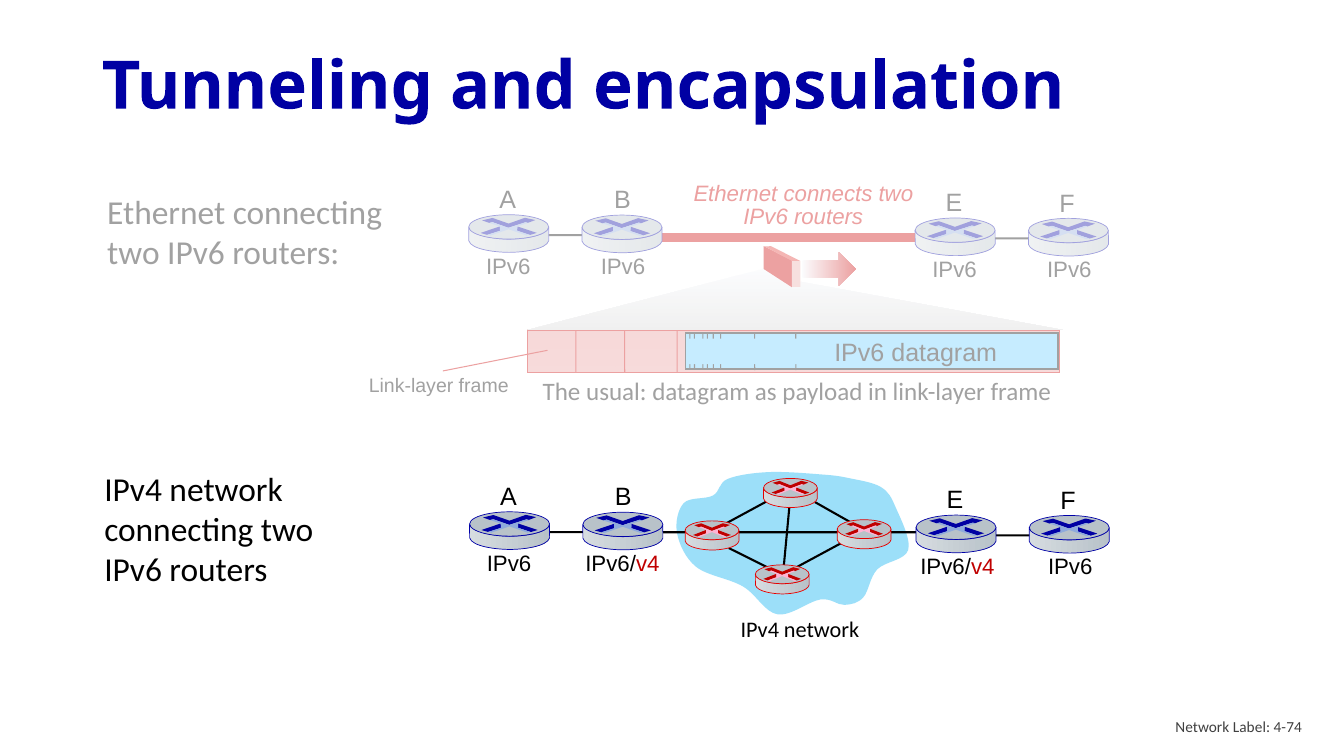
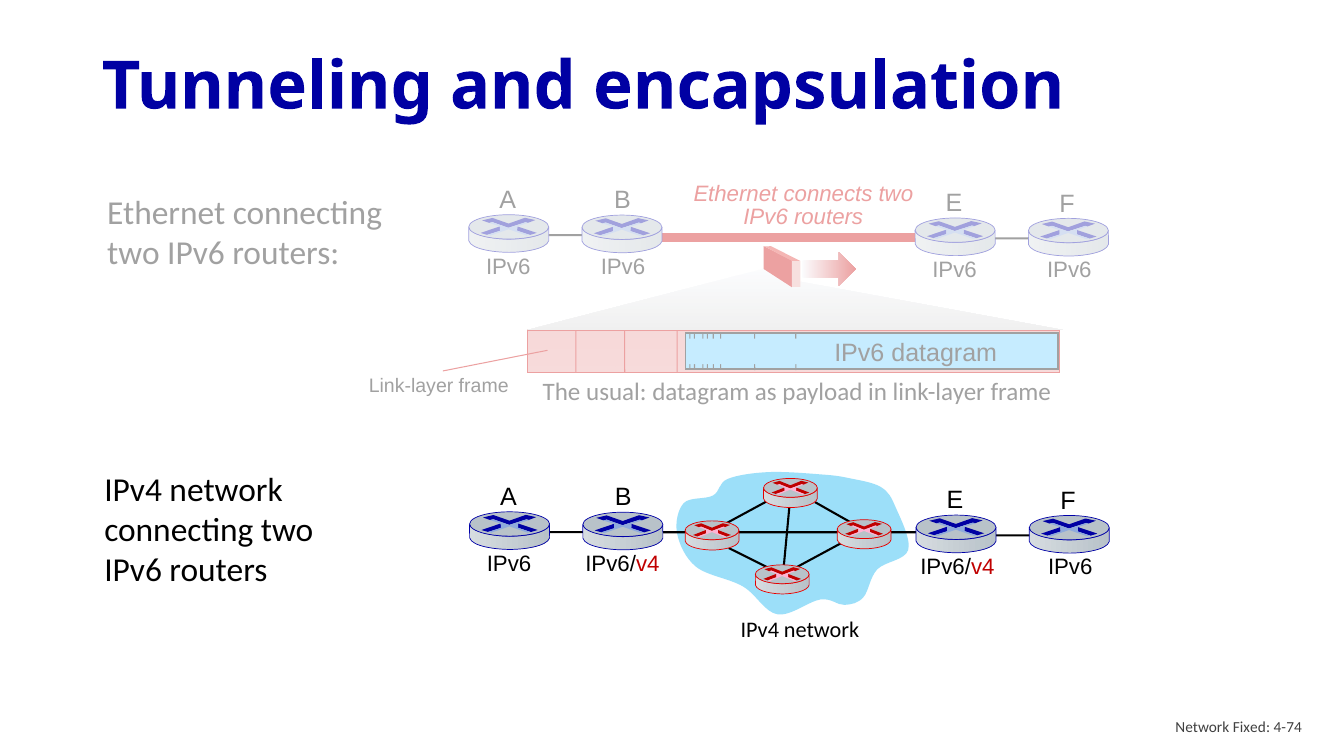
Label: Label -> Fixed (1251, 727)
